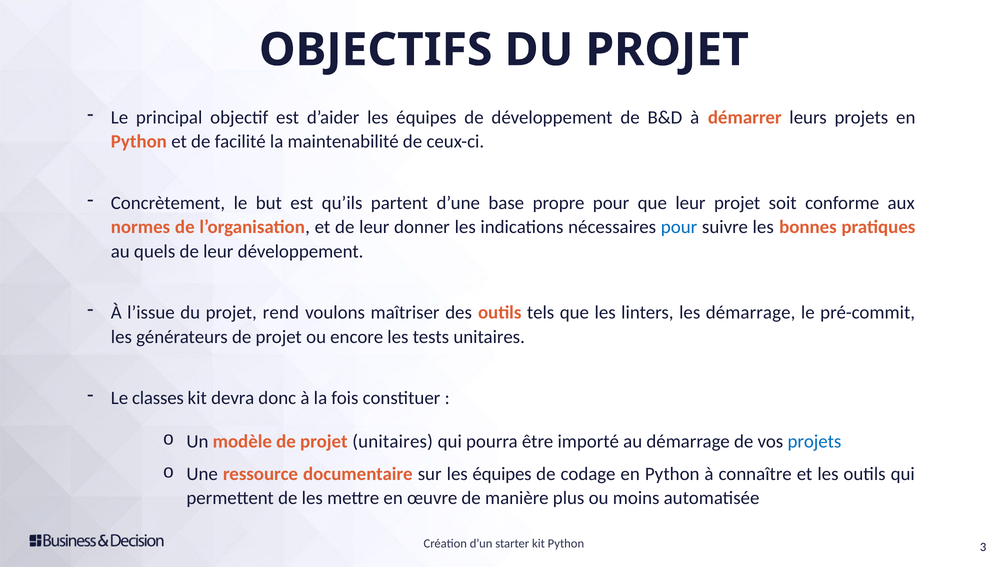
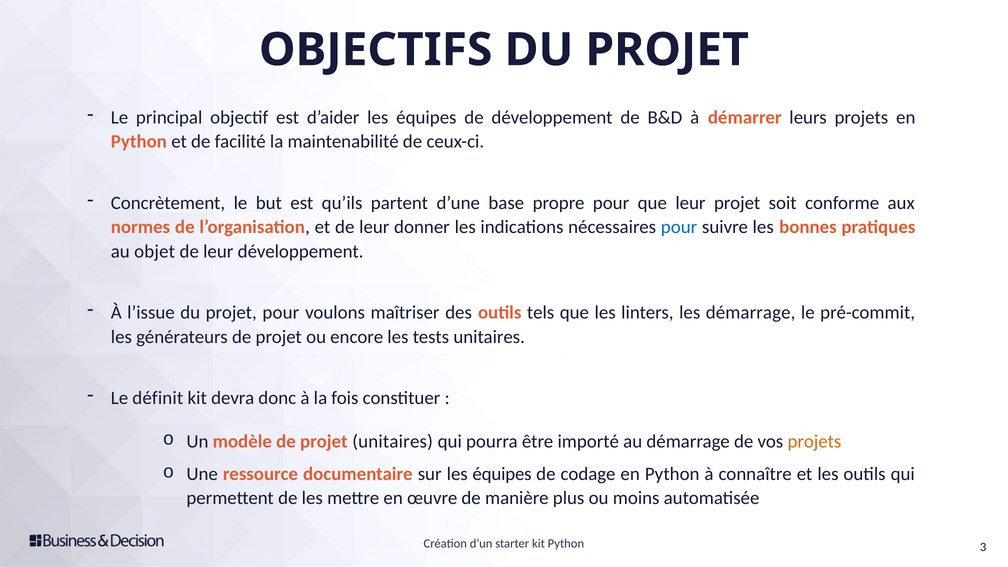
quels: quels -> objet (155, 251)
projet rend: rend -> pour (281, 313)
classes: classes -> définit (158, 398)
projets colour: blue -> orange (814, 441)
